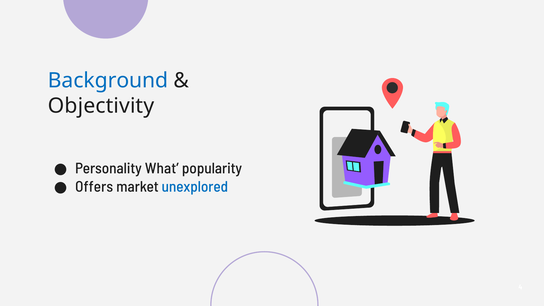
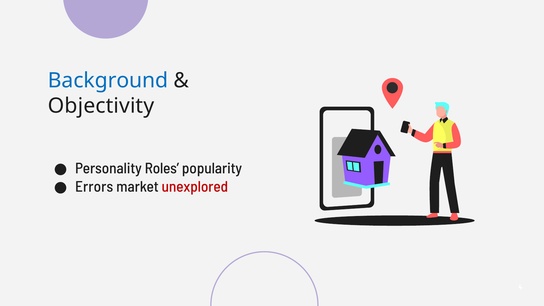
What: What -> Roles (162, 169)
Offers: Offers -> Errors (94, 187)
unexplored colour: blue -> red (195, 187)
